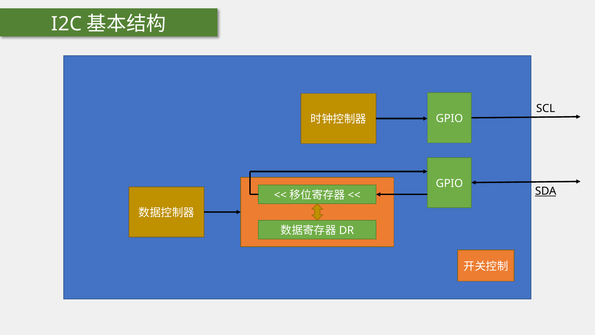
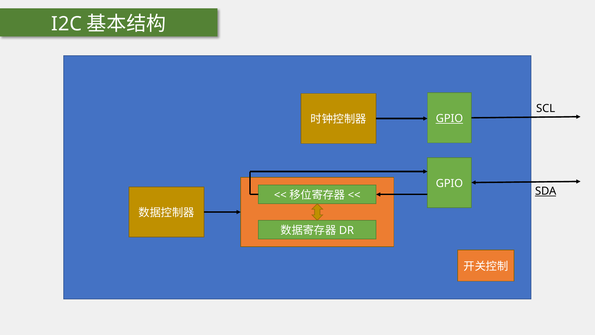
GPIO underline: none -> present (449, 118)
